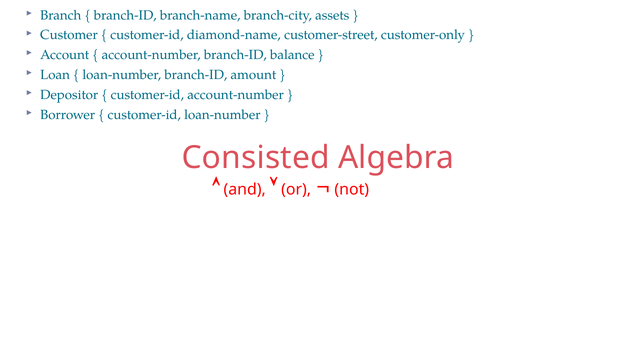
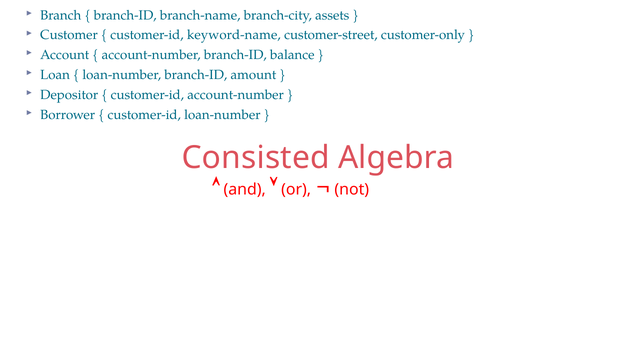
diamond-name: diamond-name -> keyword-name (234, 35)
